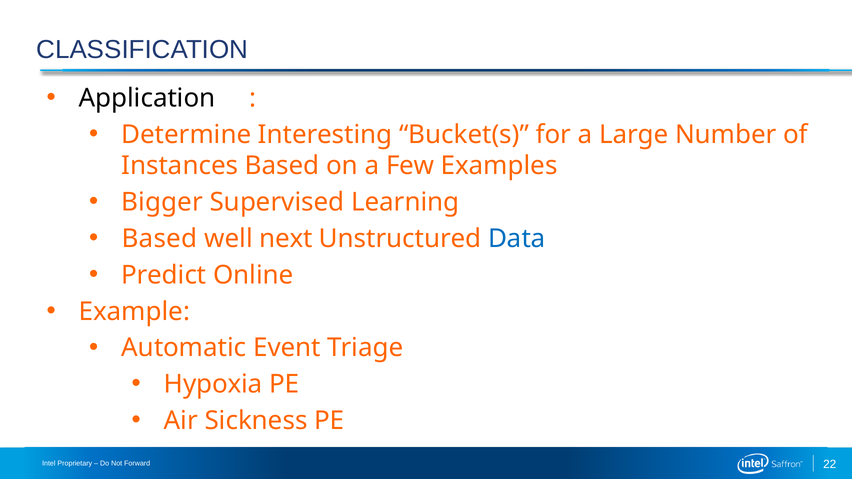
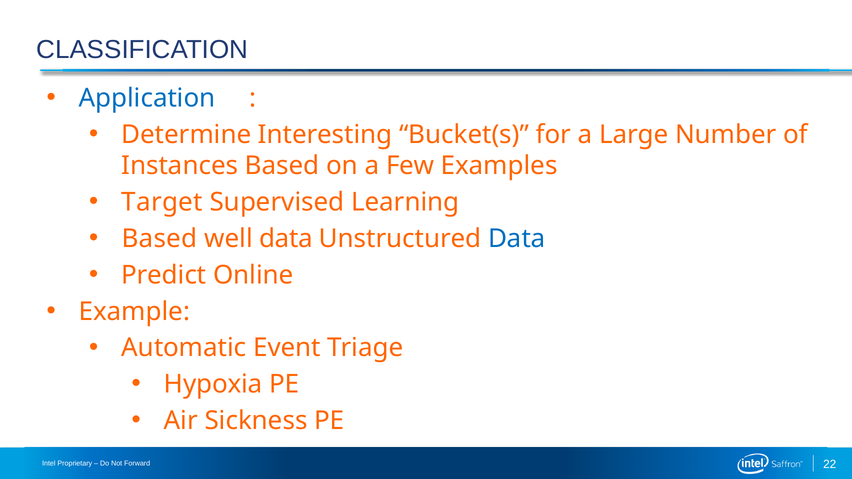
Application colour: black -> blue (147, 98)
Bigger: Bigger -> Target (162, 202)
well next: next -> data (286, 239)
